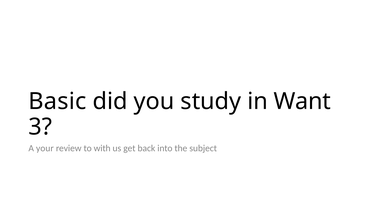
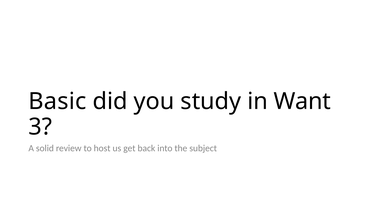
your: your -> solid (45, 148)
with: with -> host (102, 148)
